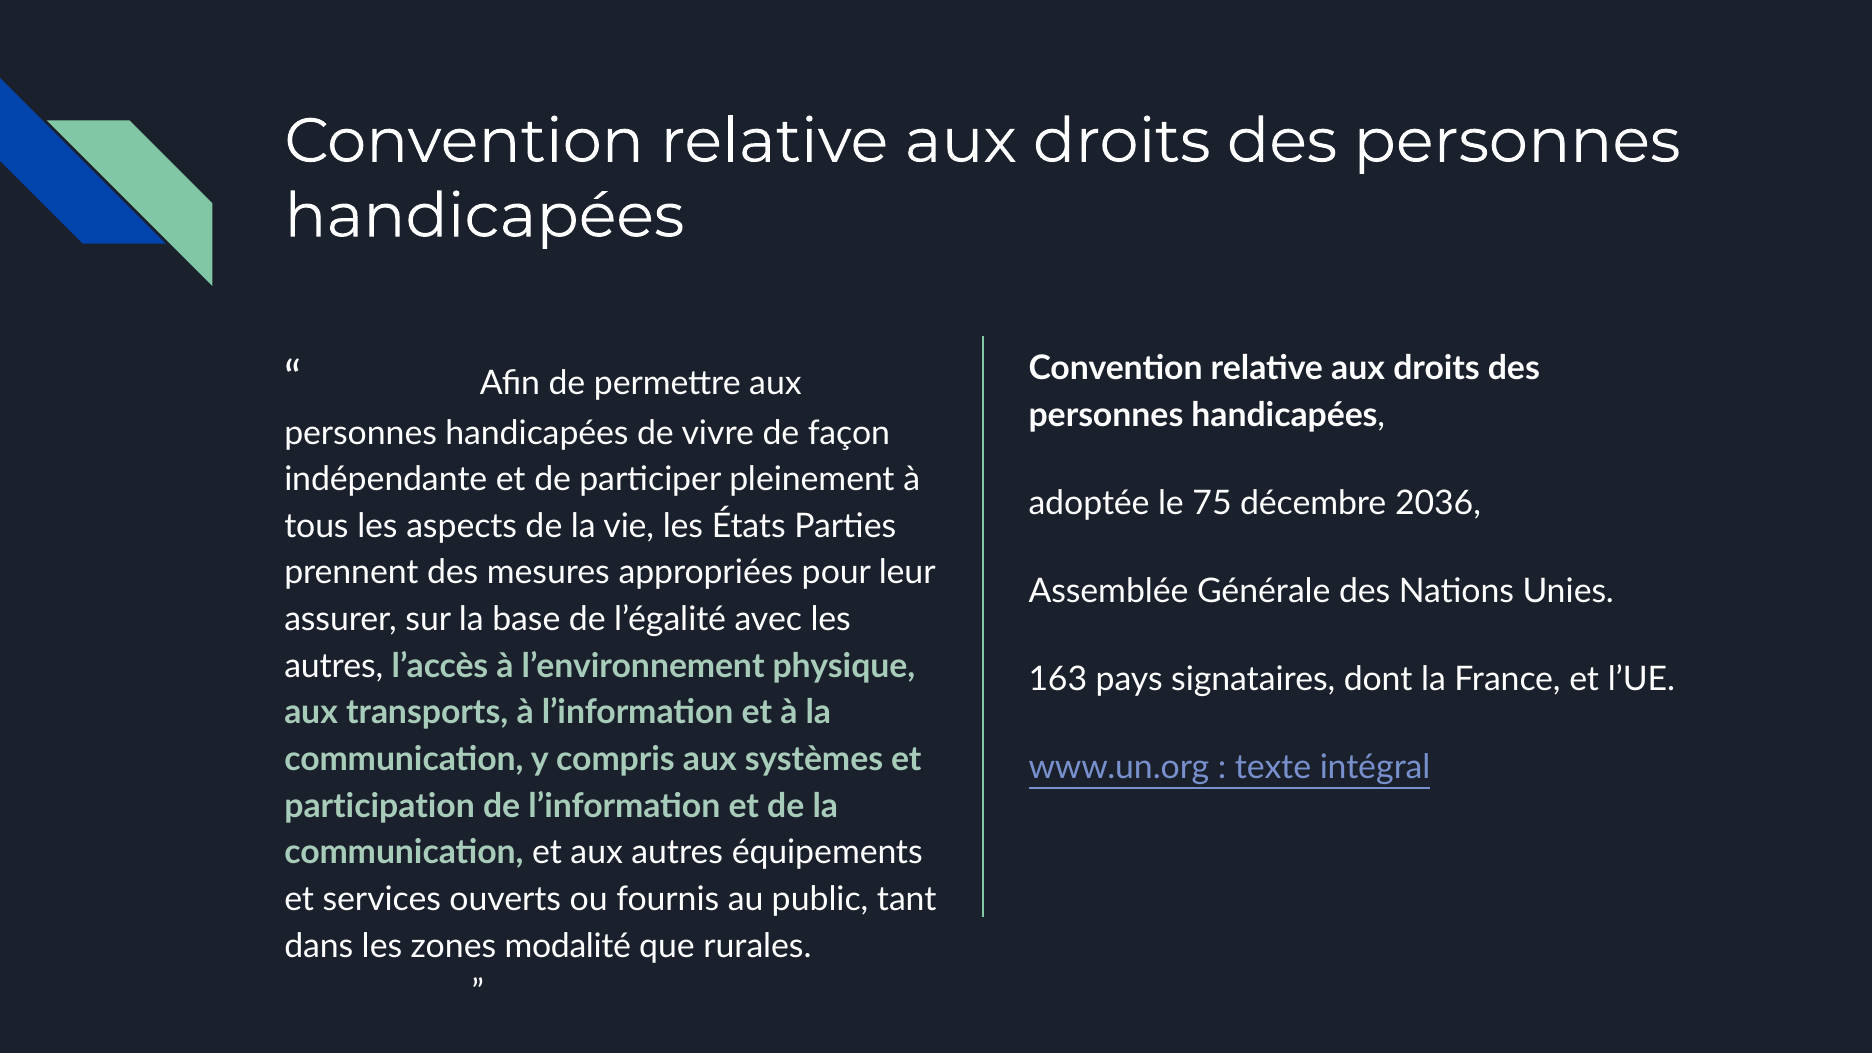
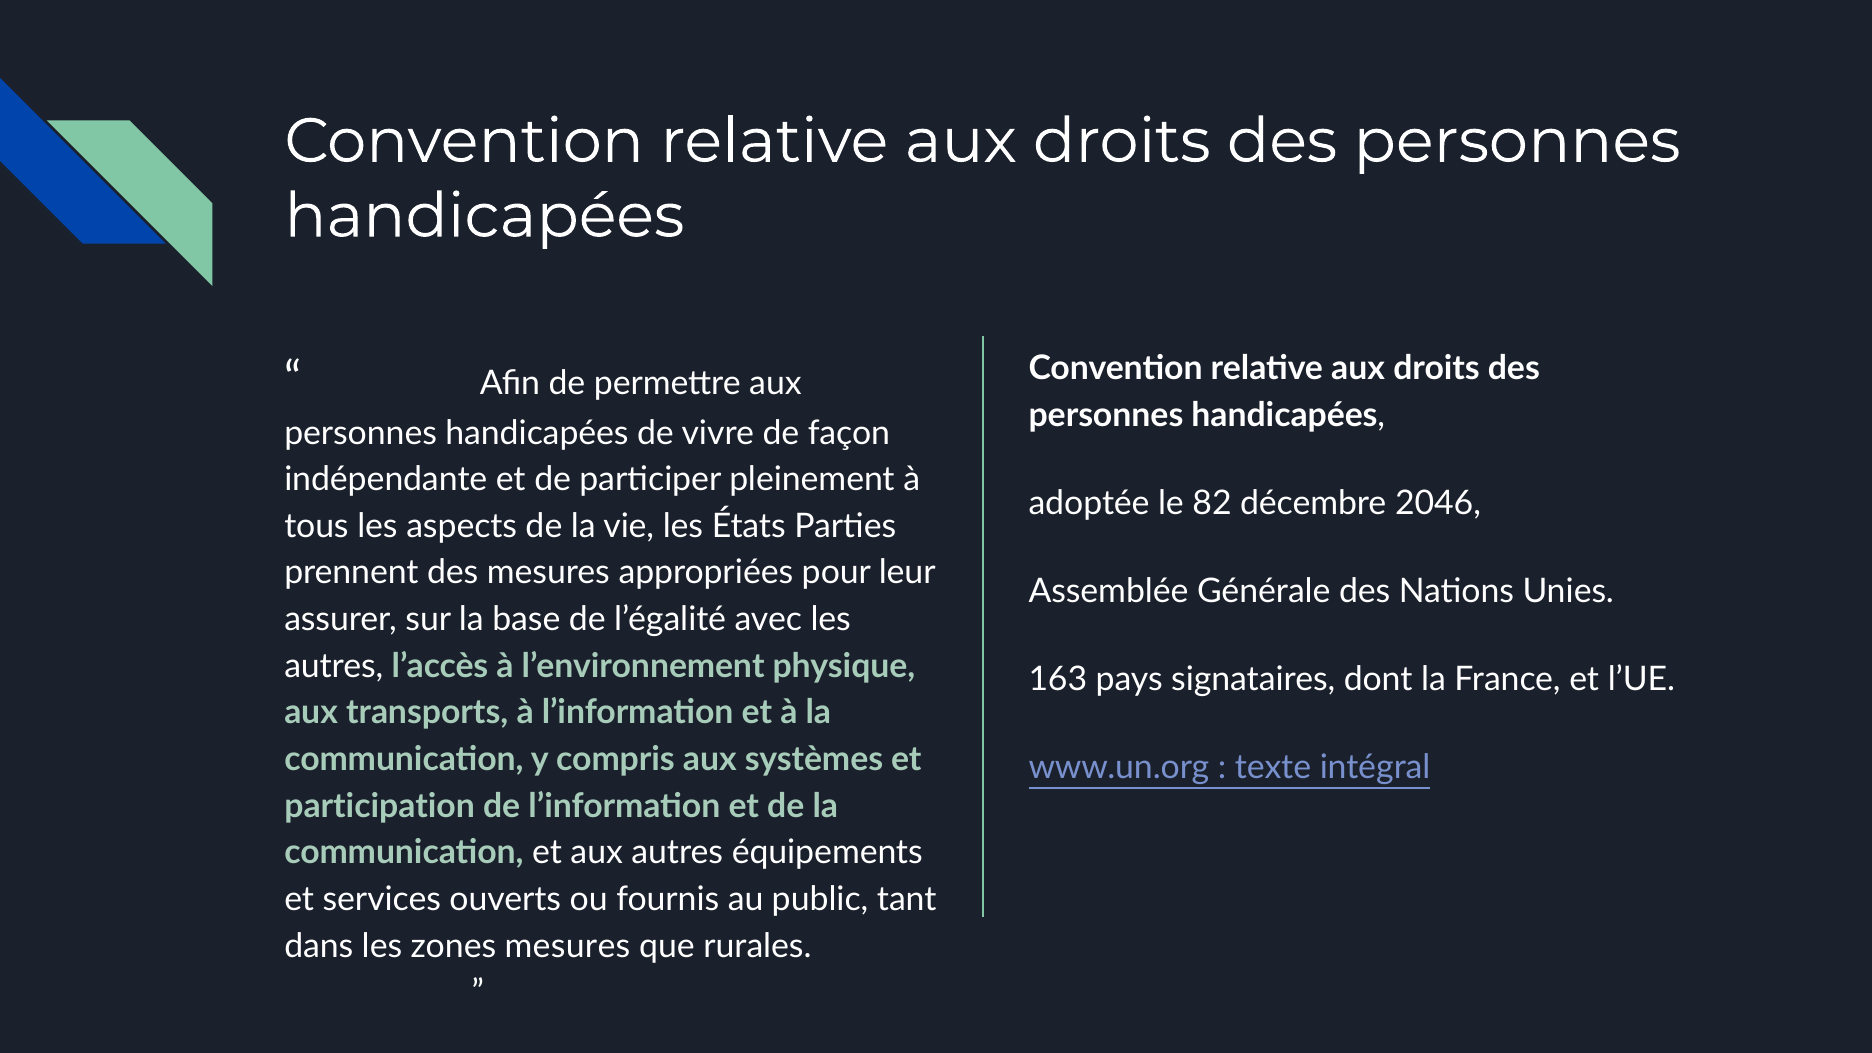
75: 75 -> 82 (1212, 503)
2036: 2036 -> 2046 (1438, 503)
zones modalité: modalité -> mesures (568, 946)
